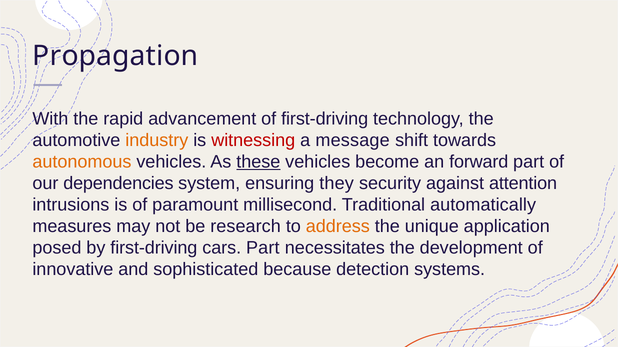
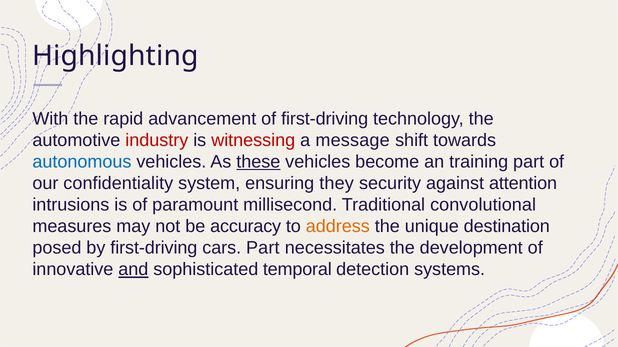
Propagation: Propagation -> Highlighting (115, 56)
industry colour: orange -> red (157, 141)
autonomous colour: orange -> blue (82, 162)
forward: forward -> training (479, 162)
dependencies: dependencies -> confidentiality (118, 184)
automatically: automatically -> convolutional (483, 205)
research: research -> accuracy (246, 227)
application: application -> destination (507, 227)
and underline: none -> present (133, 270)
because: because -> temporal (297, 270)
